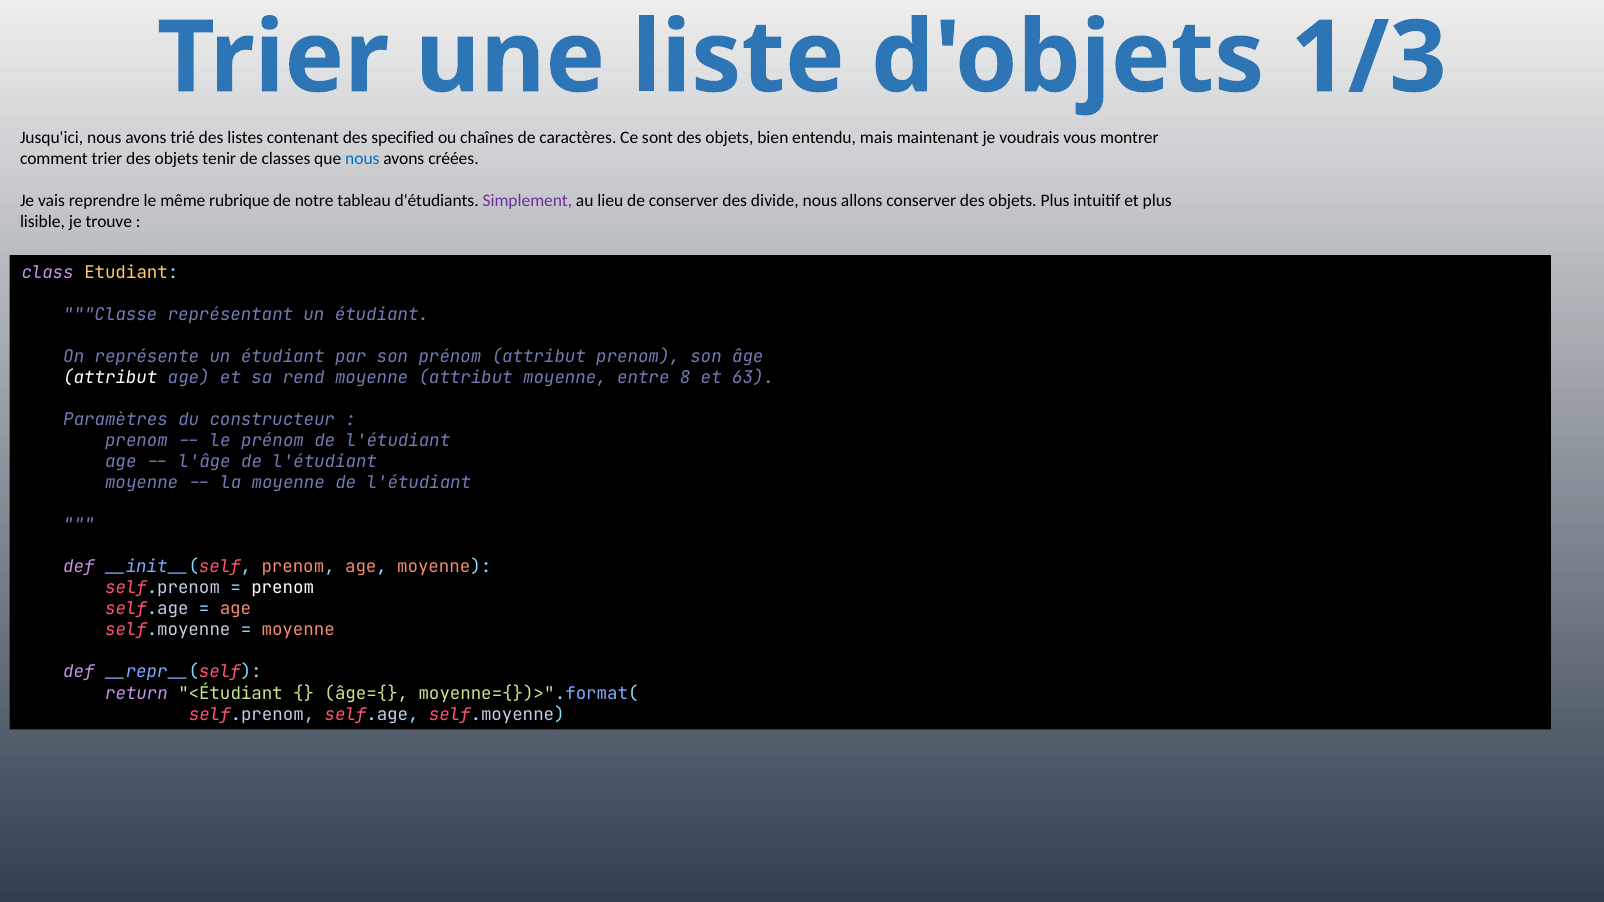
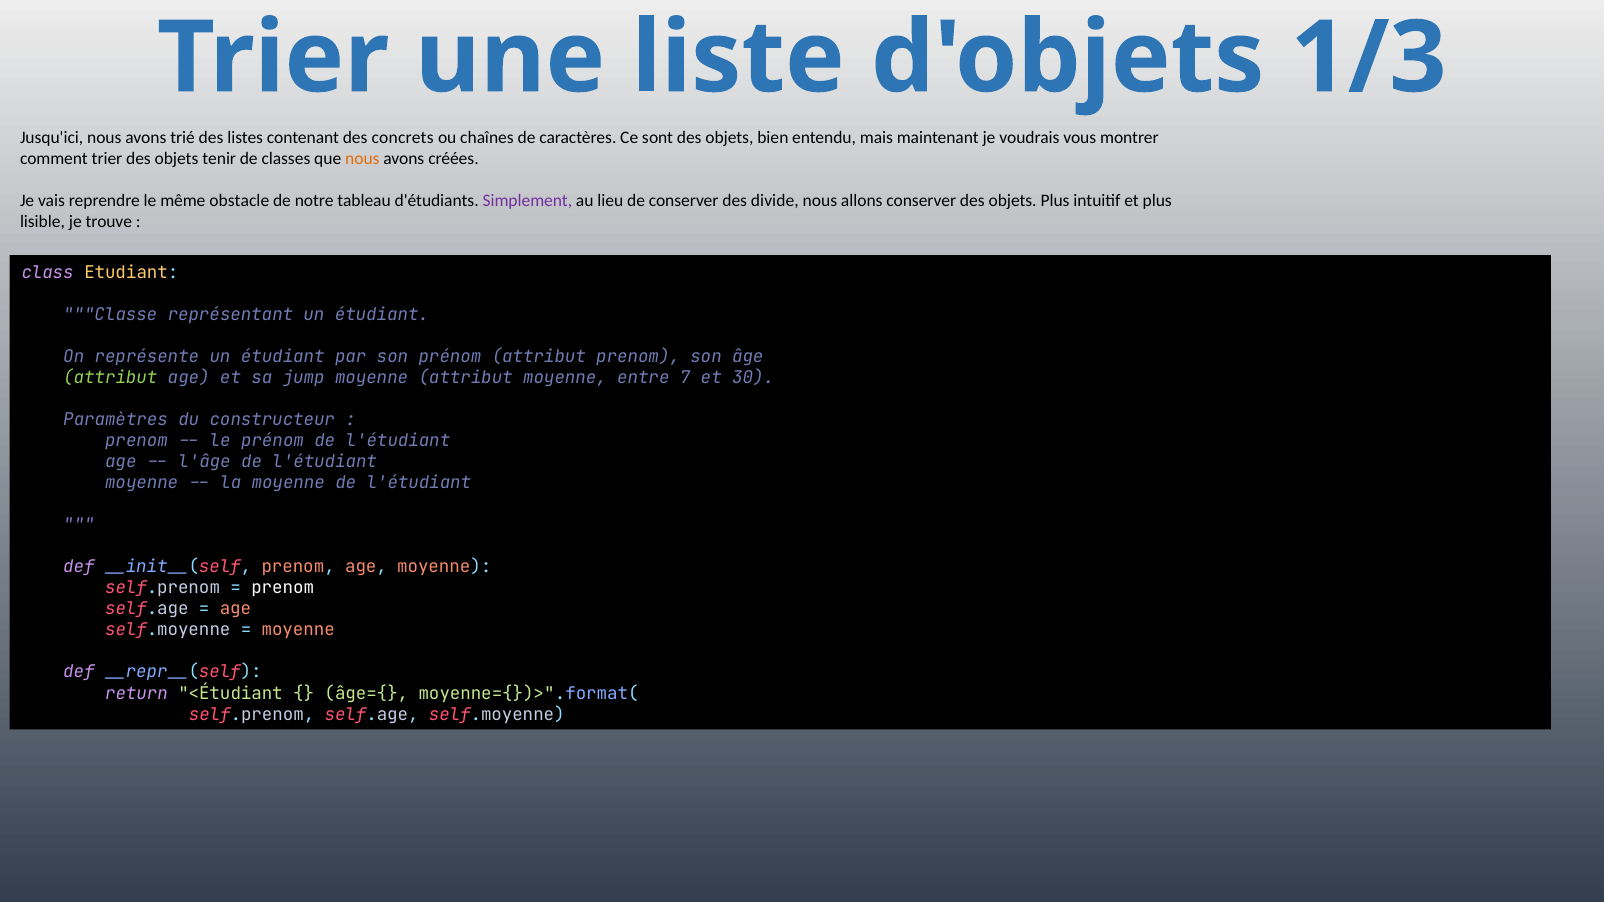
specified: specified -> concrets (403, 137)
nous colour: blue -> orange (362, 158)
rubrique: rubrique -> obstacle (239, 201)
attribut colour: white -> light green (110, 378)
rend: rend -> jump (304, 378)
8: 8 -> 7 (685, 378)
63: 63 -> 30 (753, 378)
